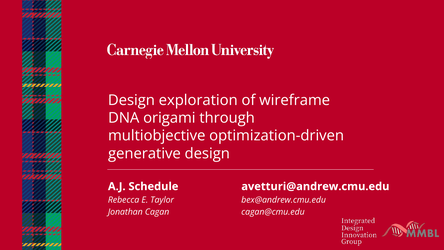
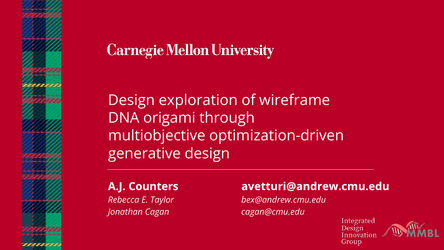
Schedule: Schedule -> Counters (153, 186)
